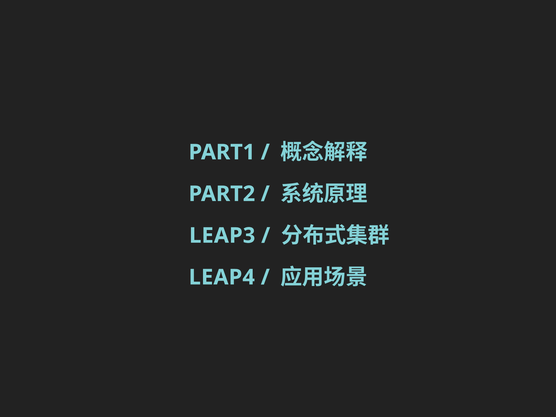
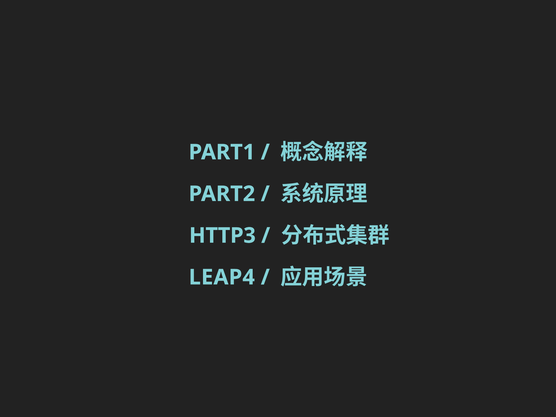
LEAP3: LEAP3 -> HTTP3 (222, 236)
